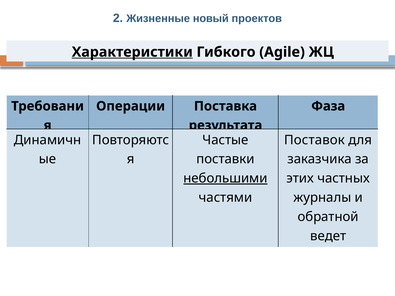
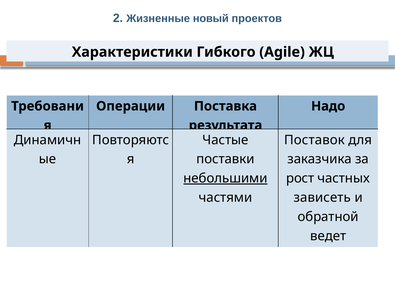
Характеристики underline: present -> none (132, 52)
Фаза: Фаза -> Надо (328, 106)
этих: этих -> рост (300, 179)
журналы: журналы -> зависеть (322, 198)
